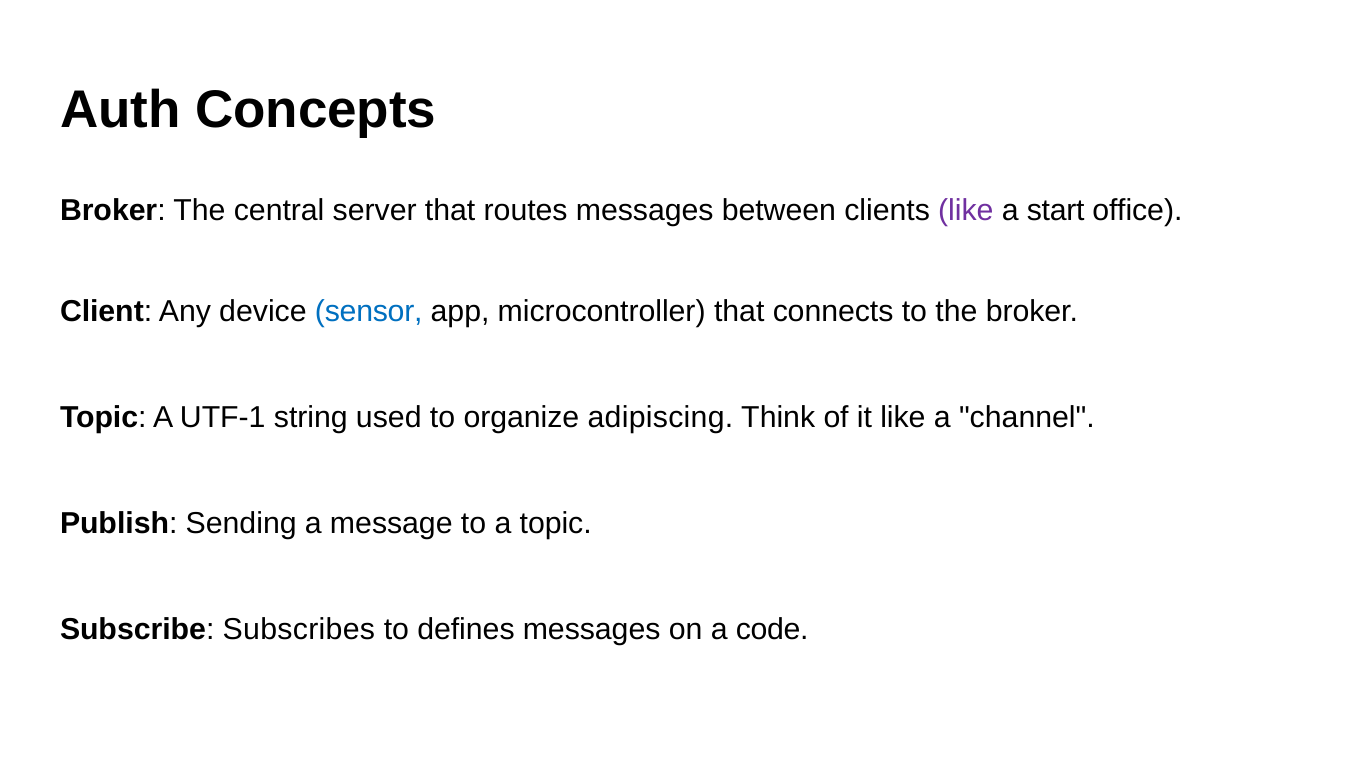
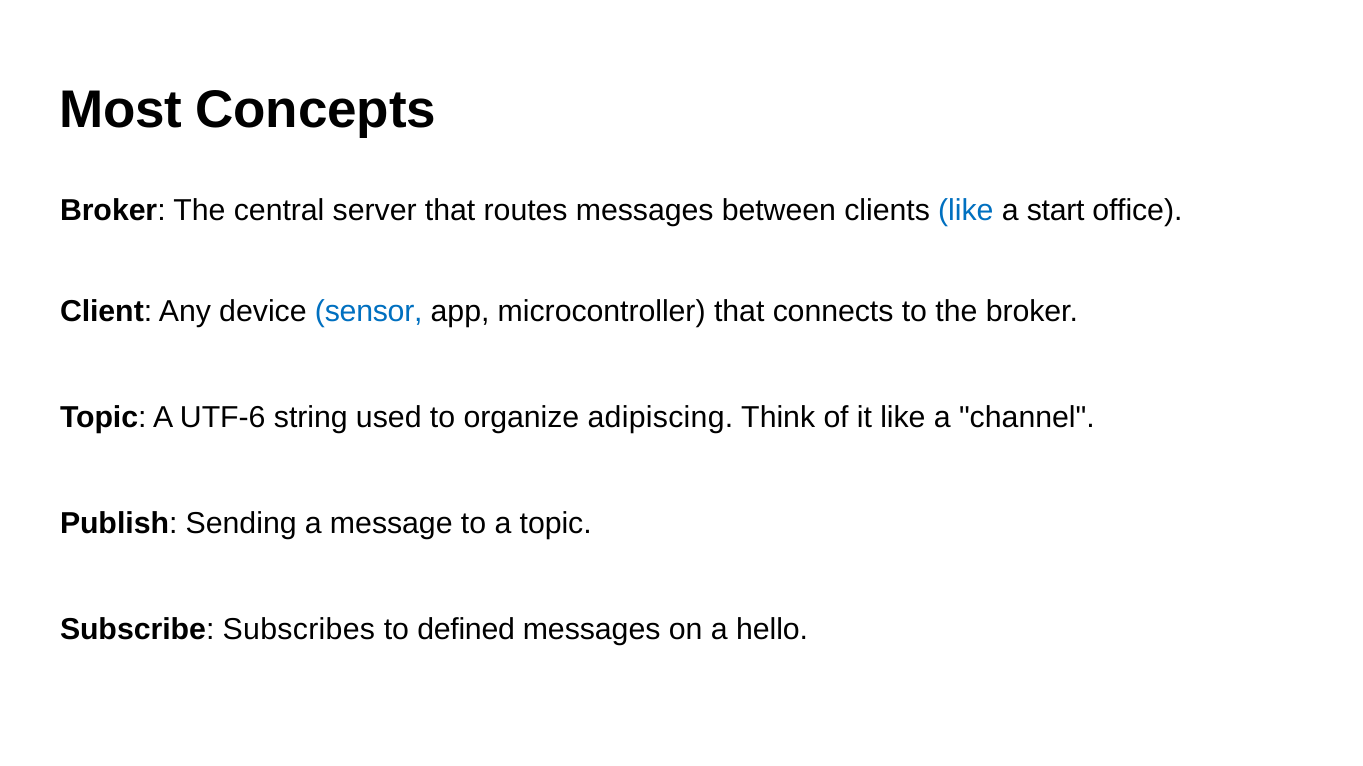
Auth: Auth -> Most (121, 110)
like colour: purple -> blue (966, 211)
UTF-1: UTF-1 -> UTF-6 (223, 418)
defines: defines -> defined (466, 630)
code: code -> hello (772, 630)
